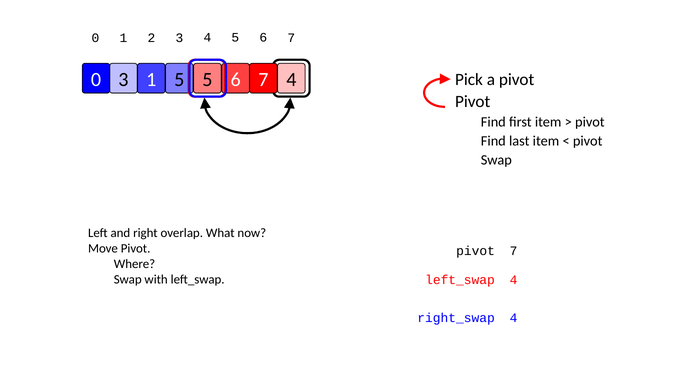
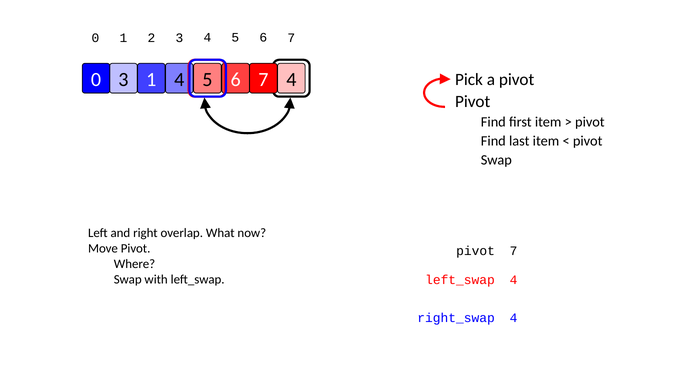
1 5: 5 -> 4 (179, 80)
